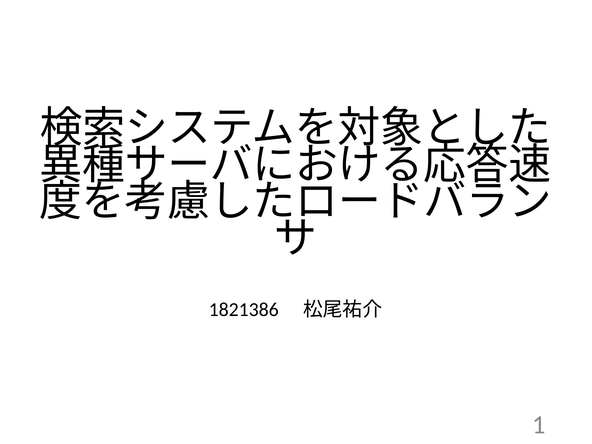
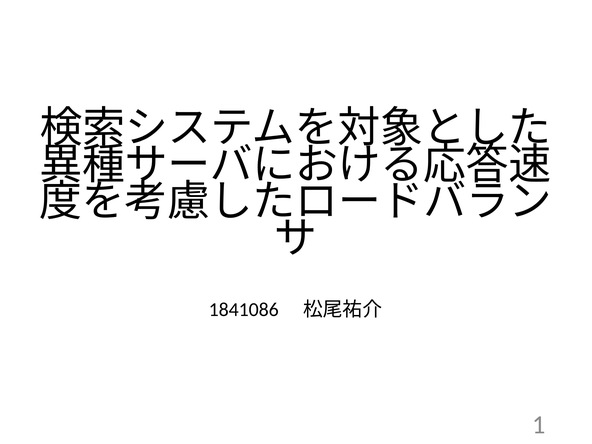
1821386: 1821386 -> 1841086 (244, 310)
